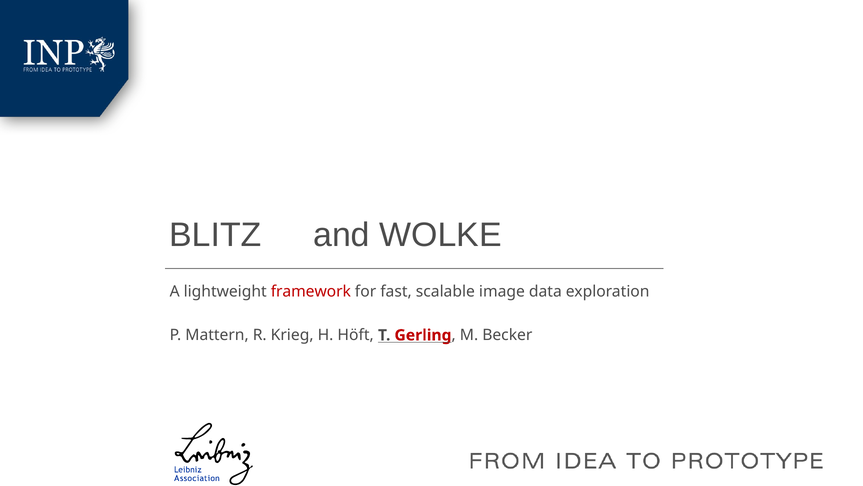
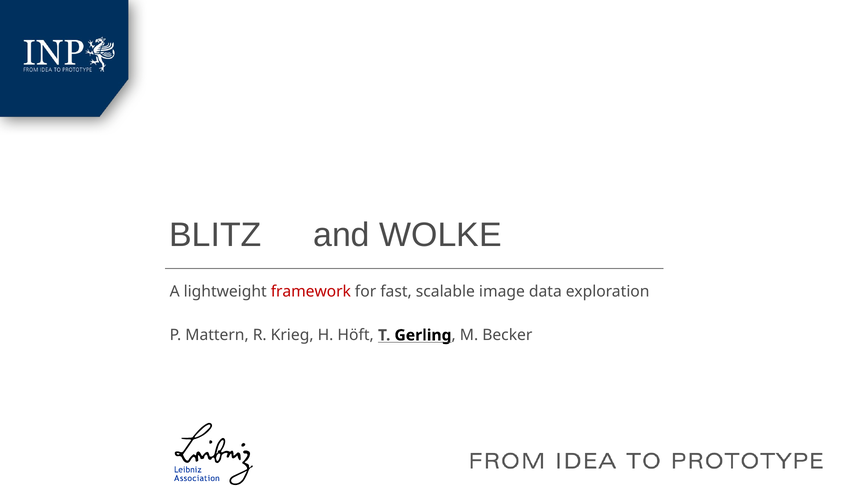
Gerling colour: red -> black (423, 335)
